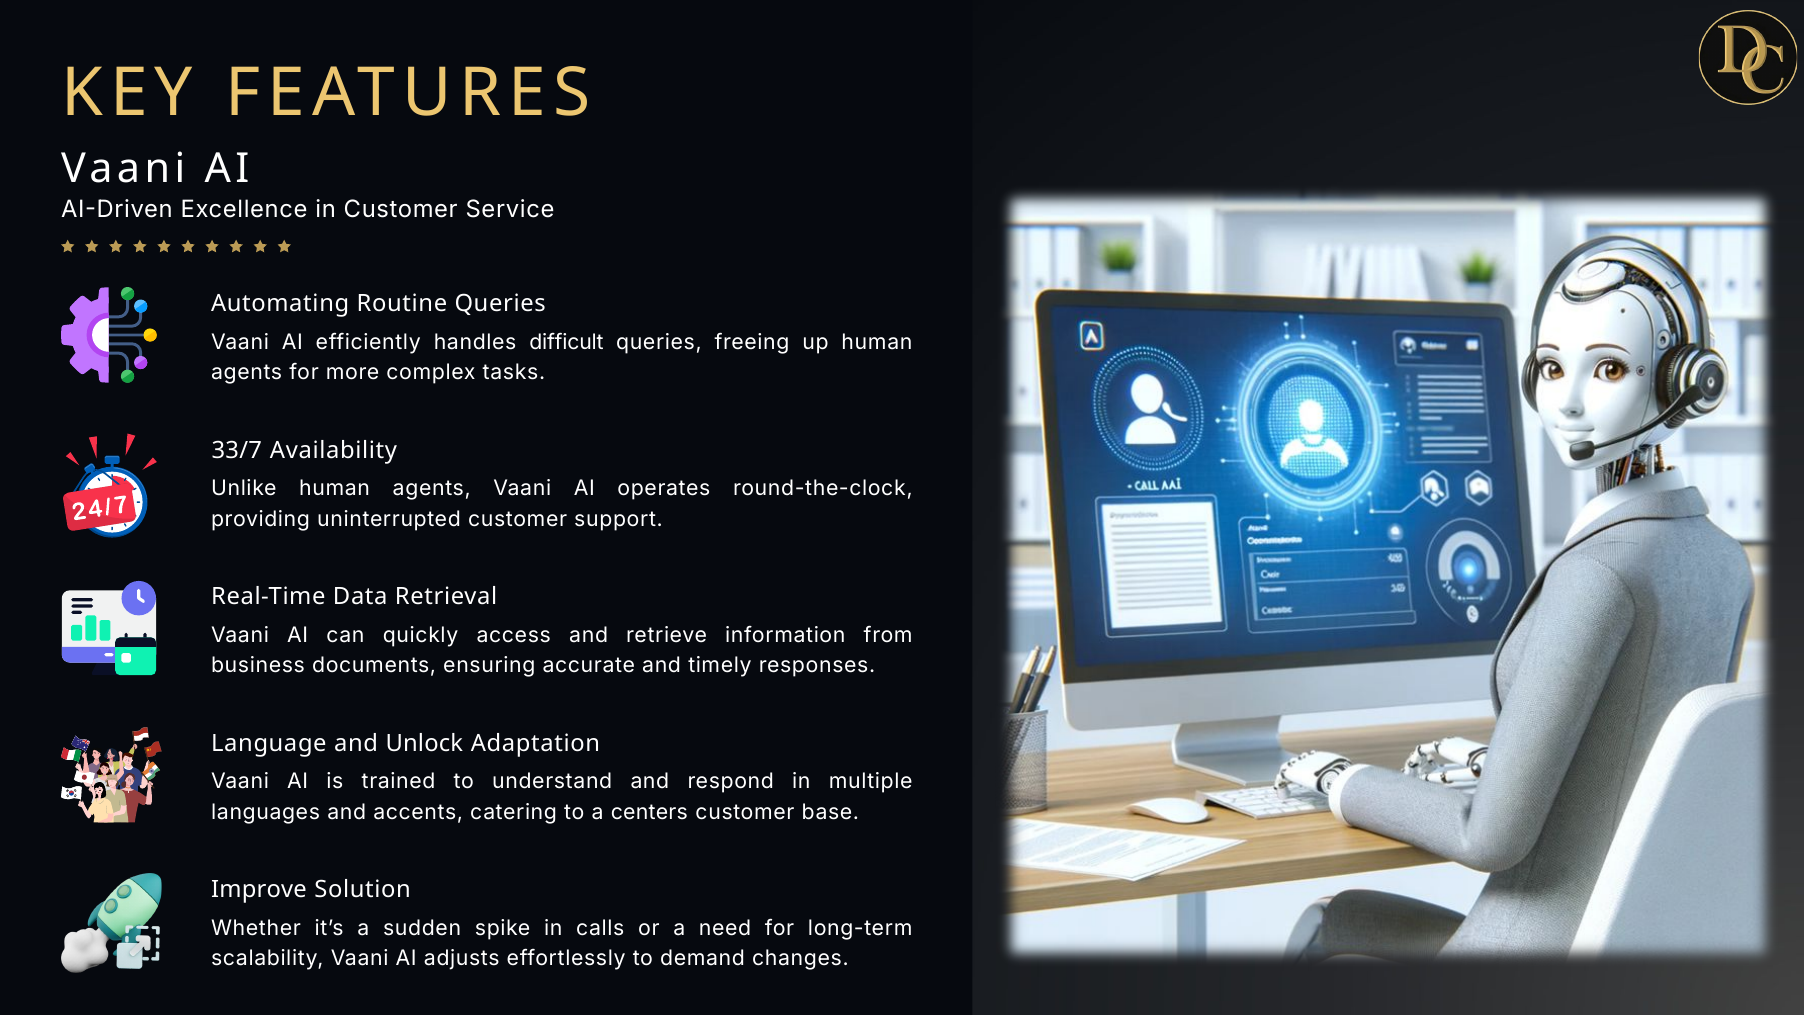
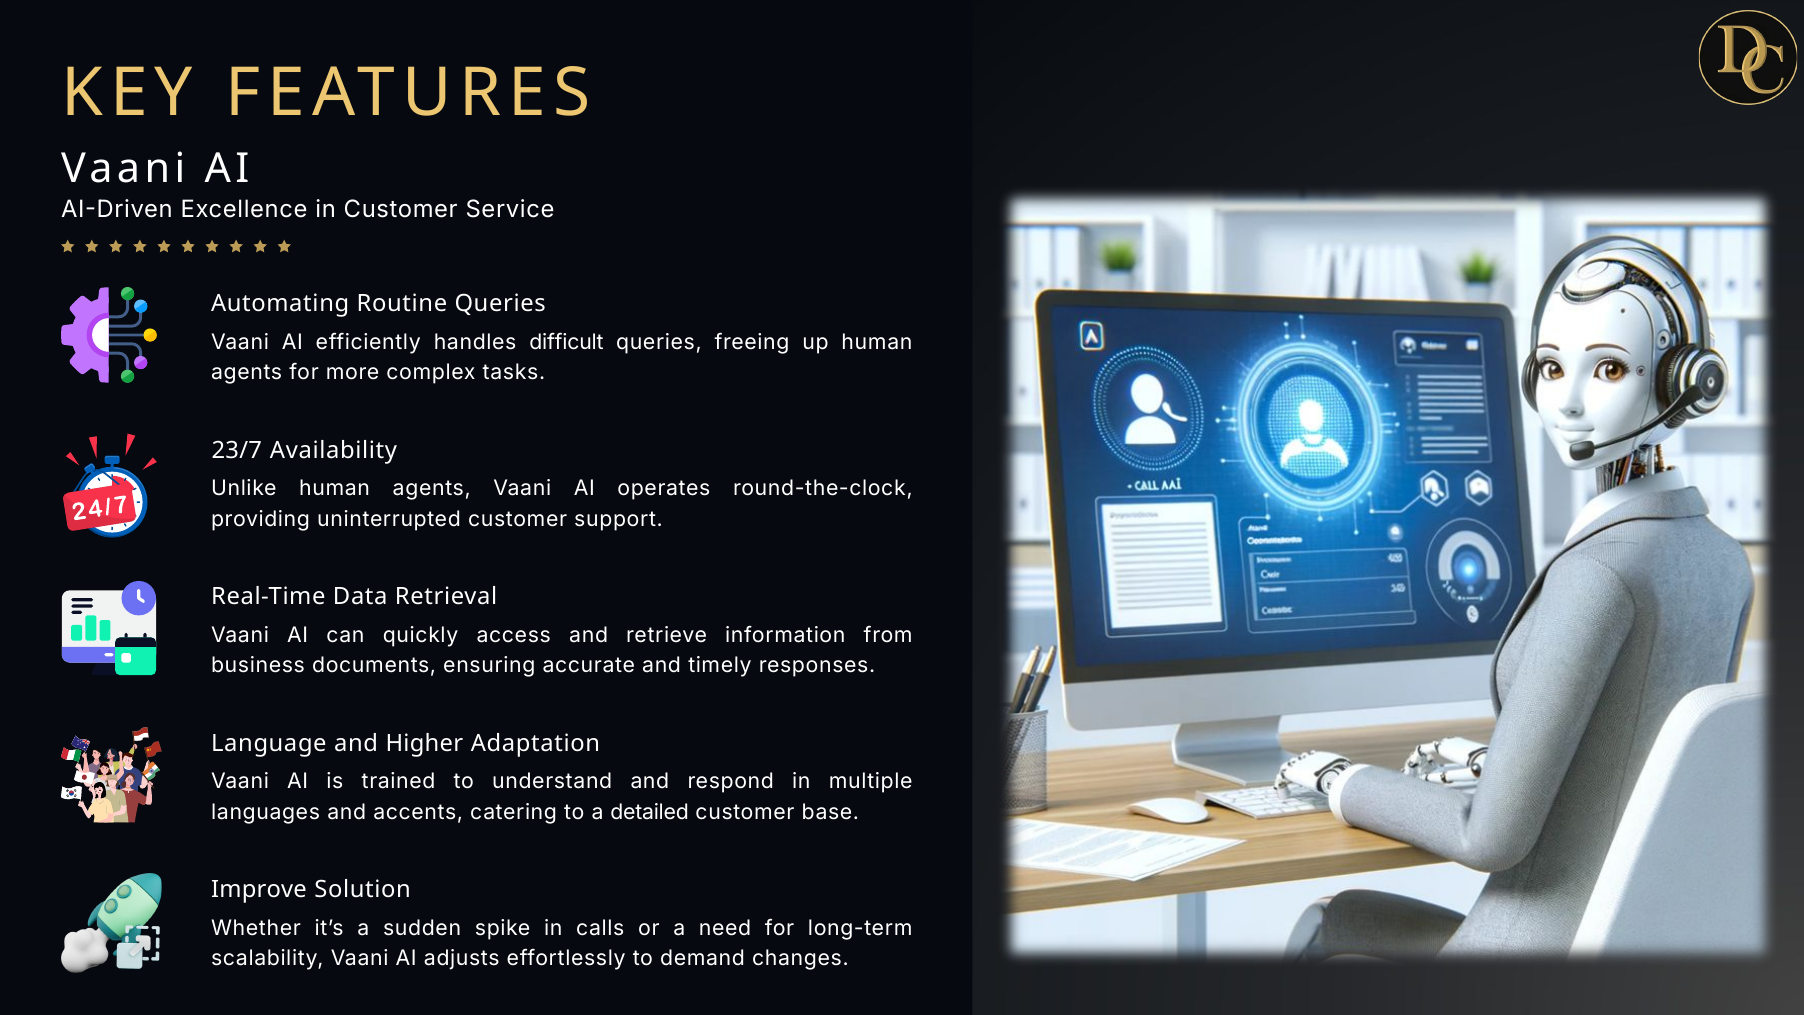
33/7: 33/7 -> 23/7 (237, 450)
Unlock: Unlock -> Higher (424, 743)
centers: centers -> detailed (650, 812)
